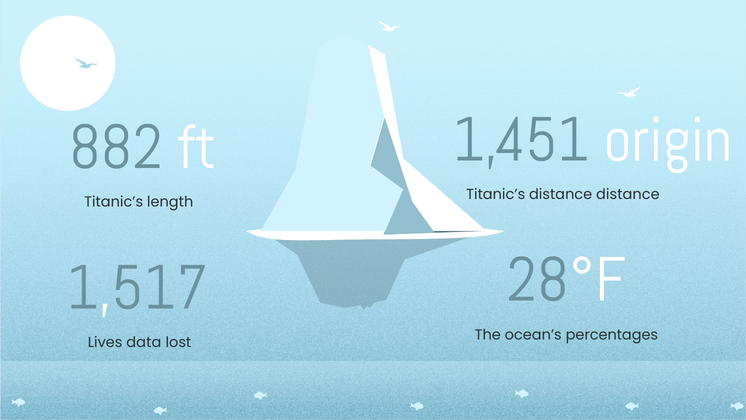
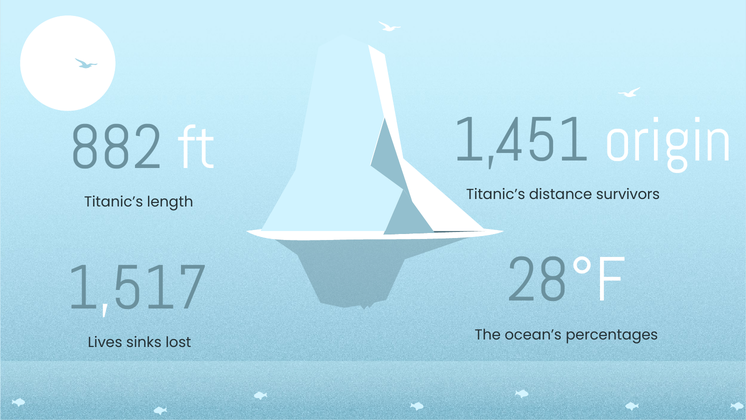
distance distance: distance -> survivors (628, 194)
data: data -> sinks (144, 342)
